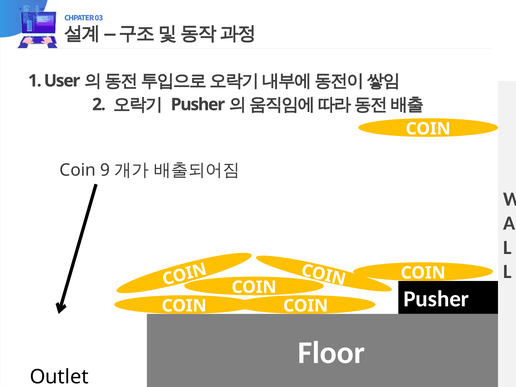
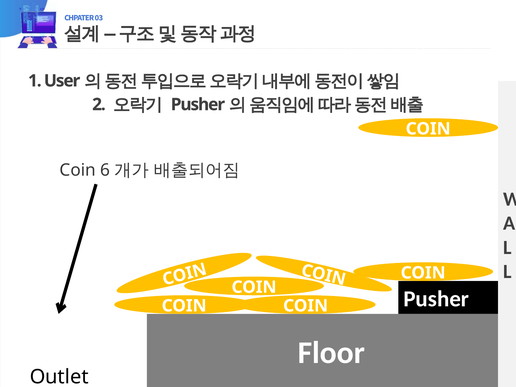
9: 9 -> 6 (105, 170)
